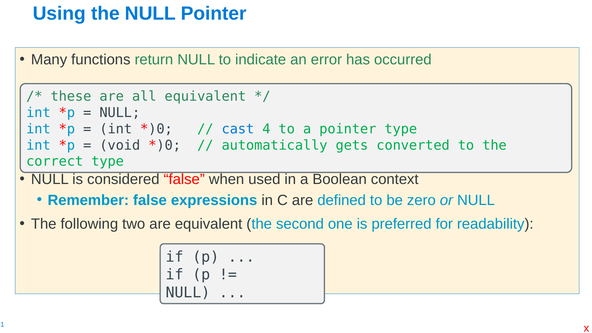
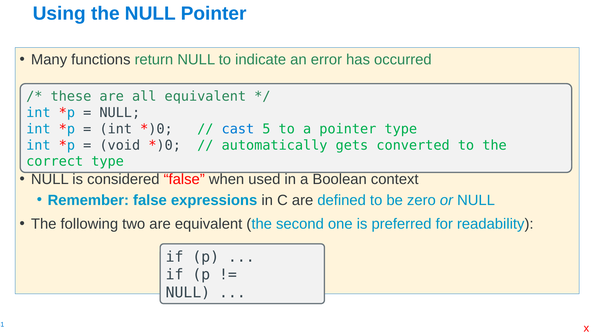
4: 4 -> 5 (266, 129)
